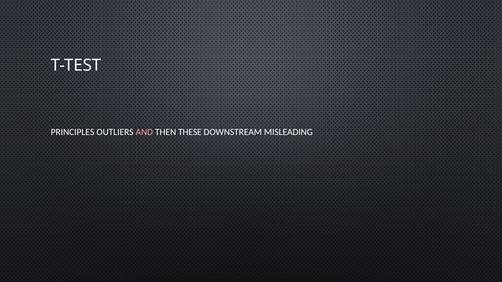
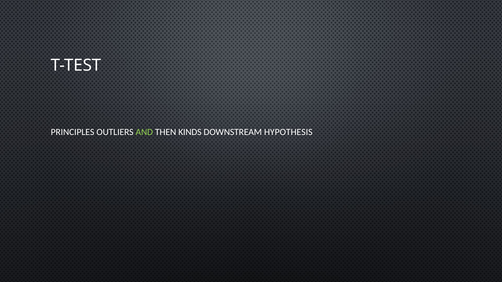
AND colour: pink -> light green (144, 132)
THESE: THESE -> KINDS (190, 132)
MISLEADING: MISLEADING -> HYPOTHESIS (288, 132)
